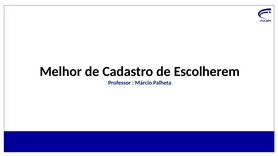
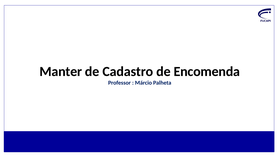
Melhor: Melhor -> Manter (61, 72)
Escolherem: Escolherem -> Encomenda (207, 72)
